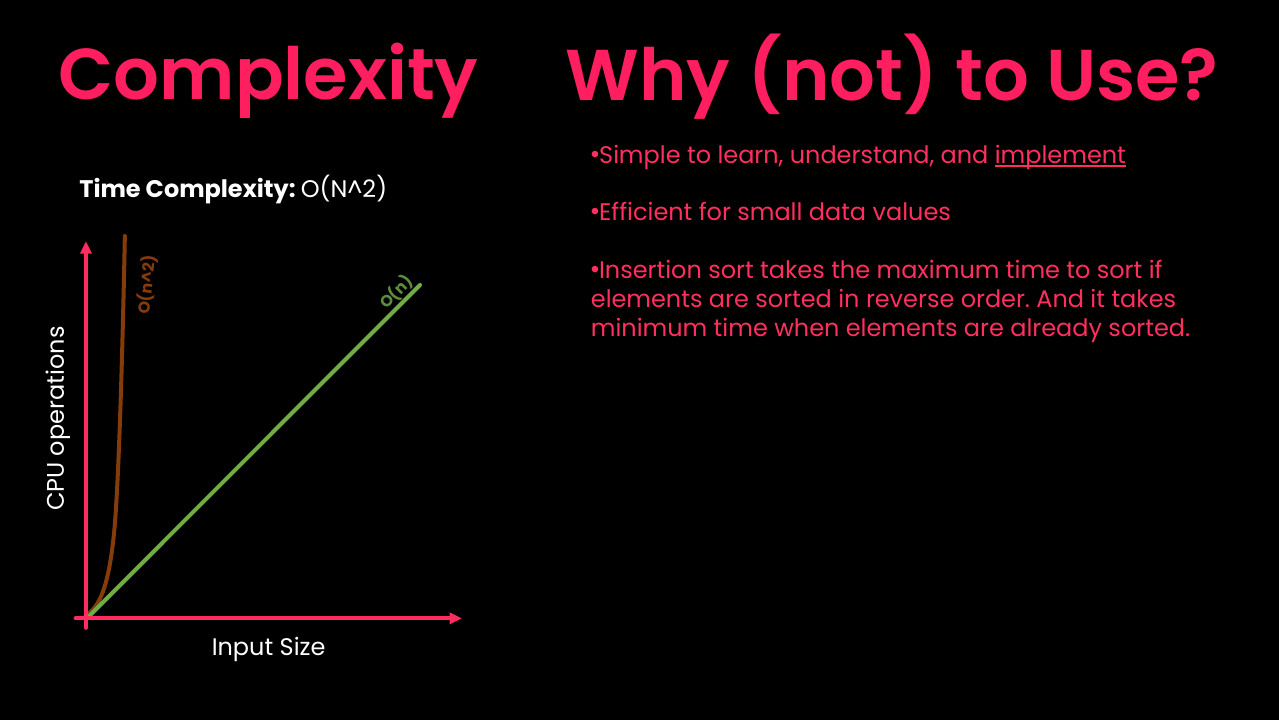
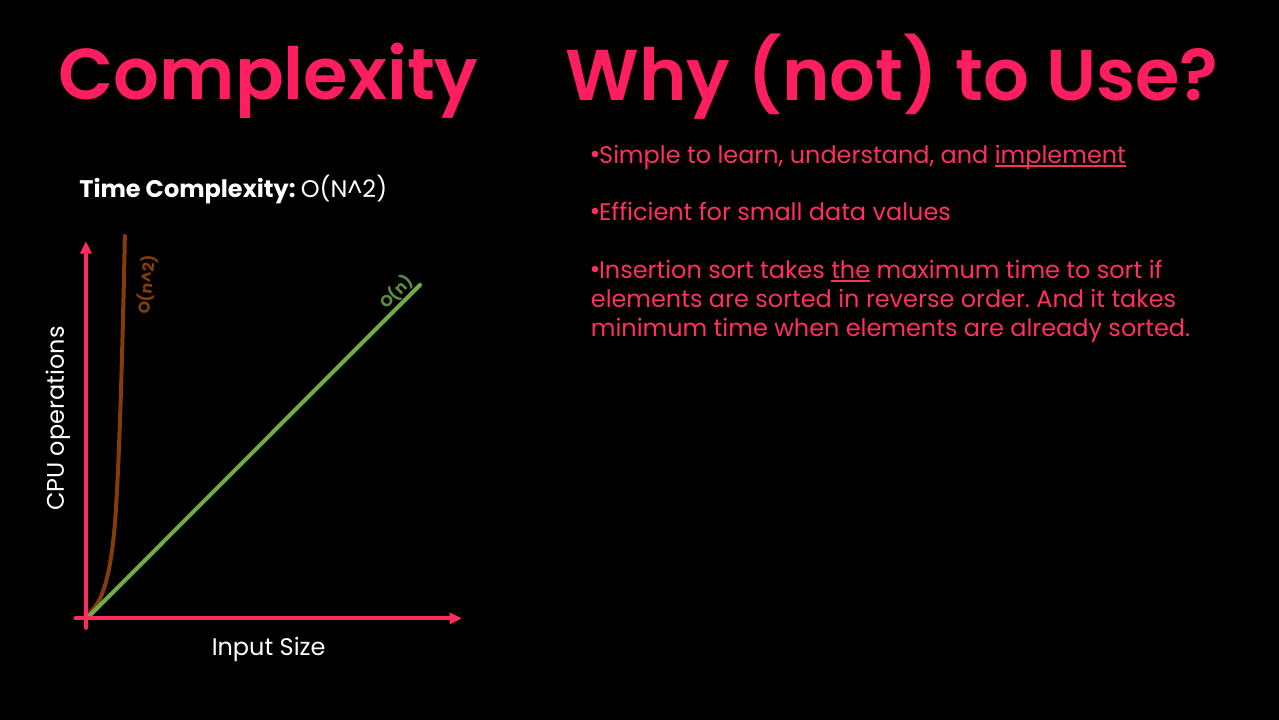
the underline: none -> present (851, 270)
